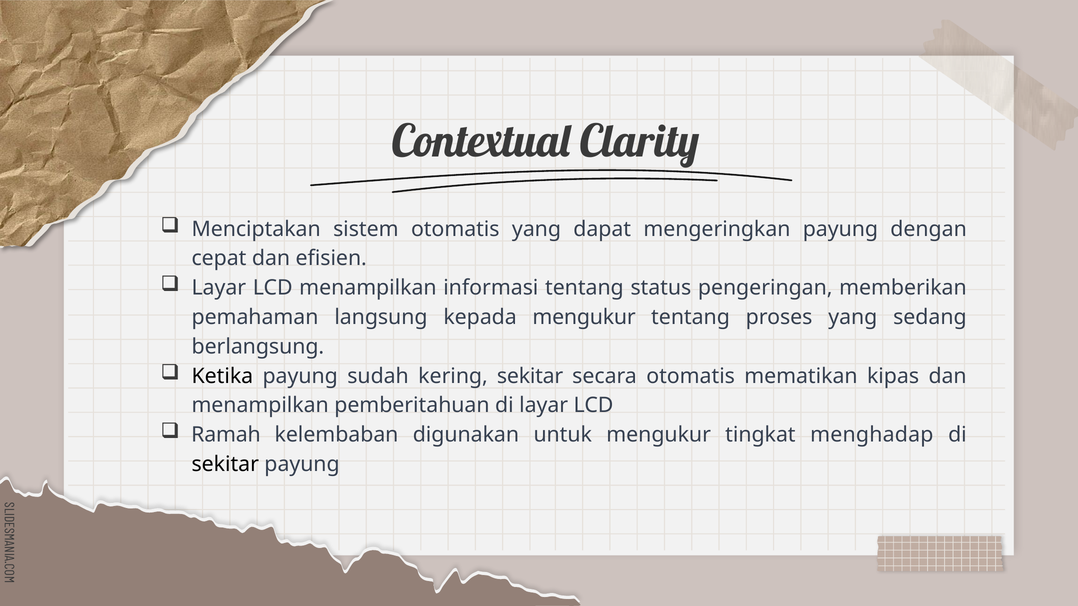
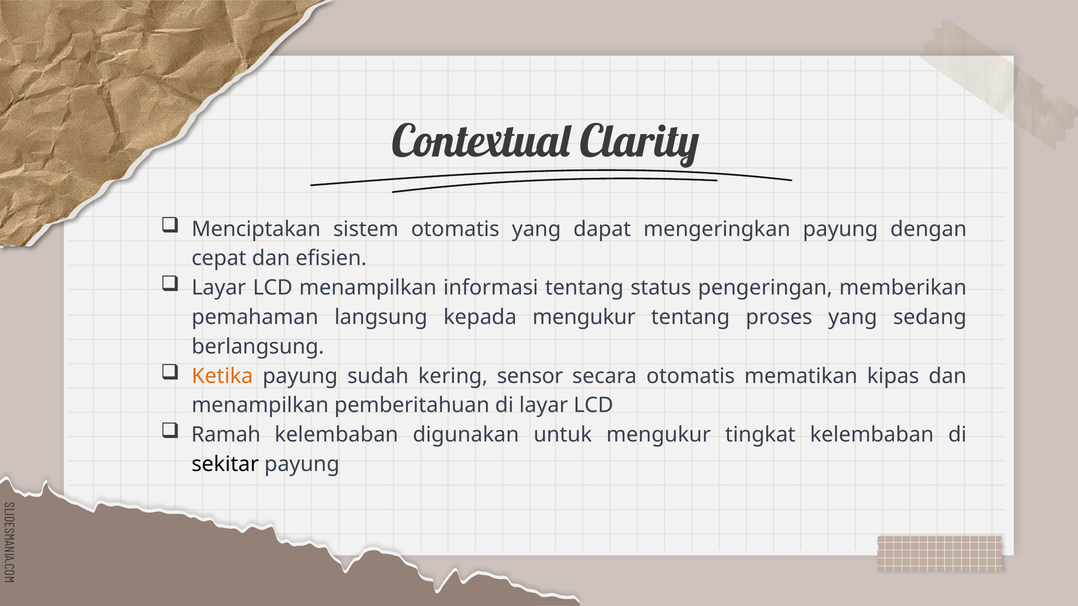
Ketika colour: black -> orange (222, 376)
kering sekitar: sekitar -> sensor (530, 376)
tingkat menghadap: menghadap -> kelembaban (872, 435)
